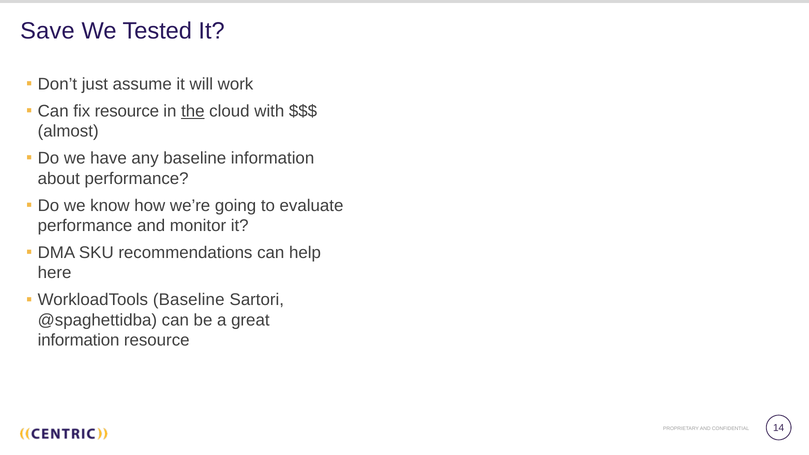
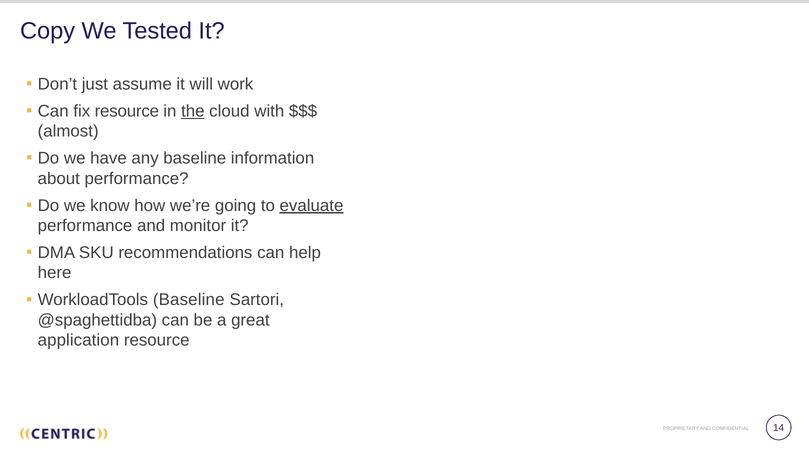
Save: Save -> Copy (48, 31)
evaluate underline: none -> present (312, 206)
information: information -> application (78, 340)
